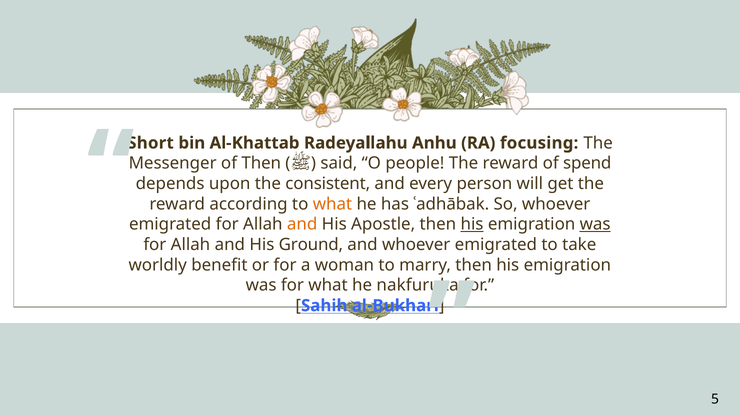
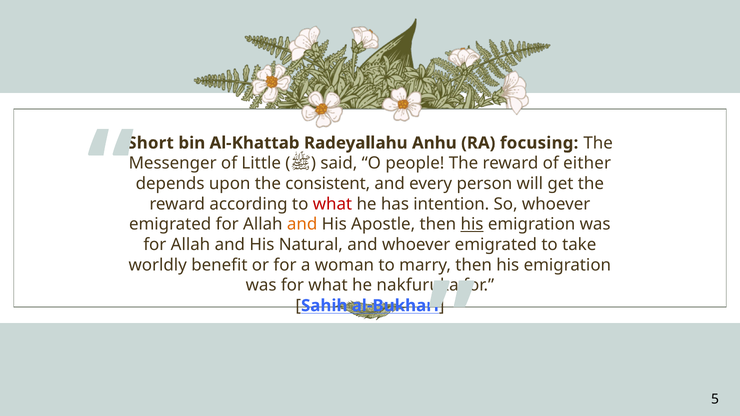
of Then: Then -> Little (261, 163)
spend: spend -> either (587, 163)
what colour: orange -> red (332, 204)
ʿadhābak: ʿadhābak -> intention (451, 204)
was underline: present -> none (595, 224)
Ground: Ground -> Natural (311, 245)
